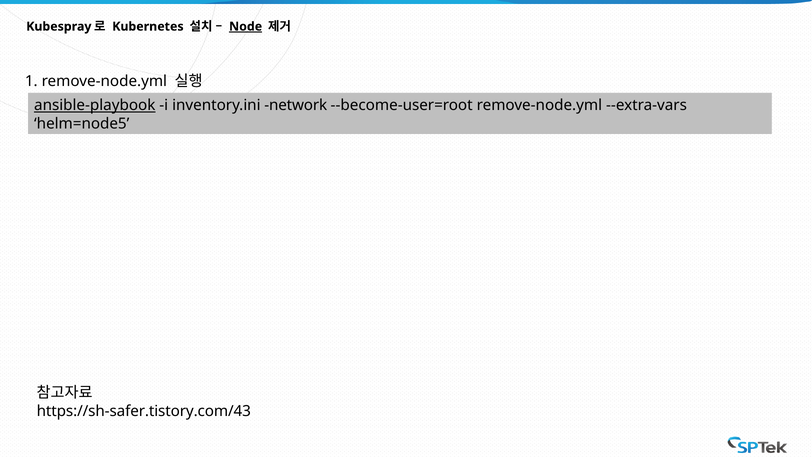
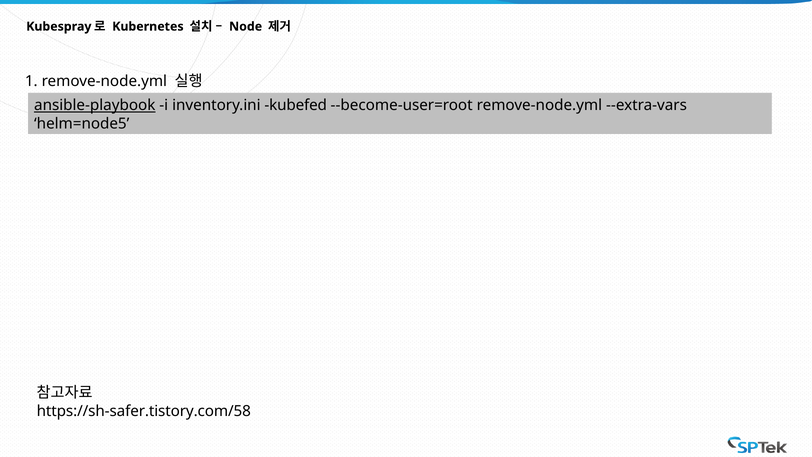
Node underline: present -> none (246, 27)
network: network -> kubefed (296, 105)
https://sh-safer.tistory.com/43: https://sh-safer.tistory.com/43 -> https://sh-safer.tistory.com/58 (144, 411)
